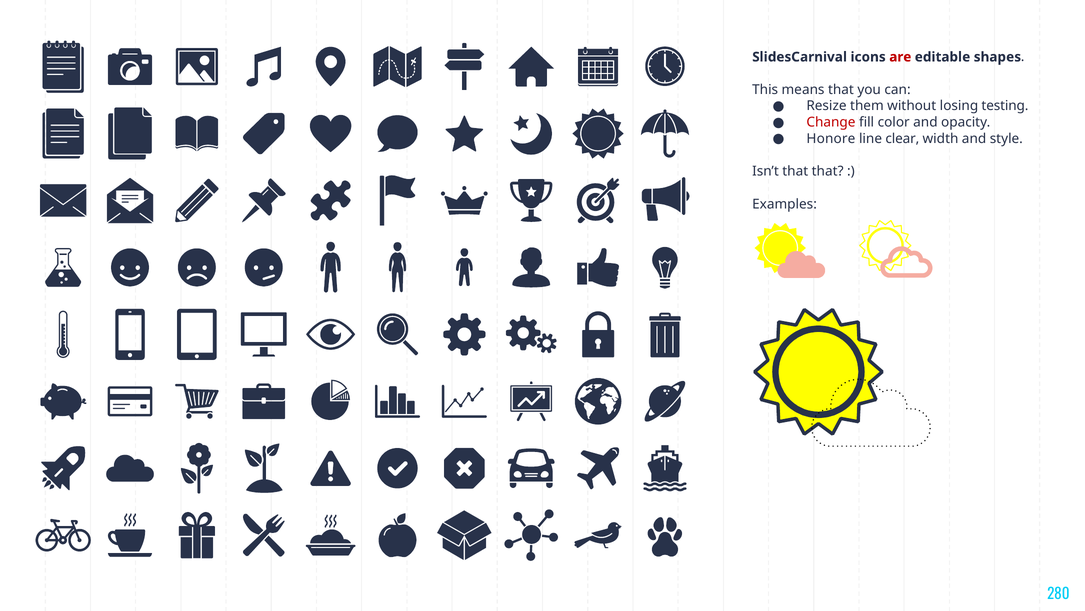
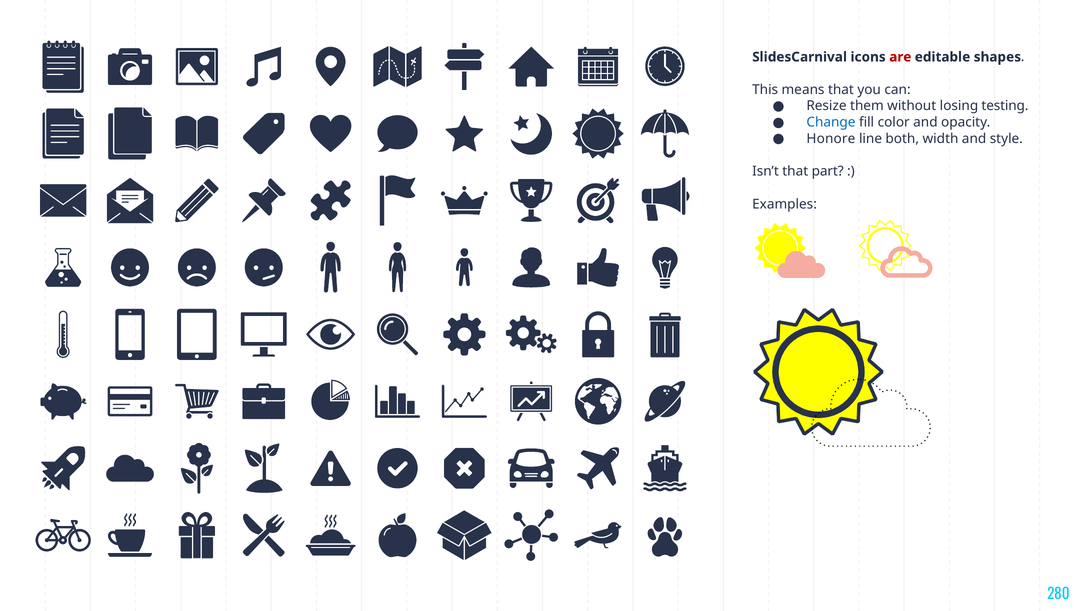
Change colour: red -> blue (831, 122)
clear: clear -> both (902, 139)
that that: that -> part (828, 171)
